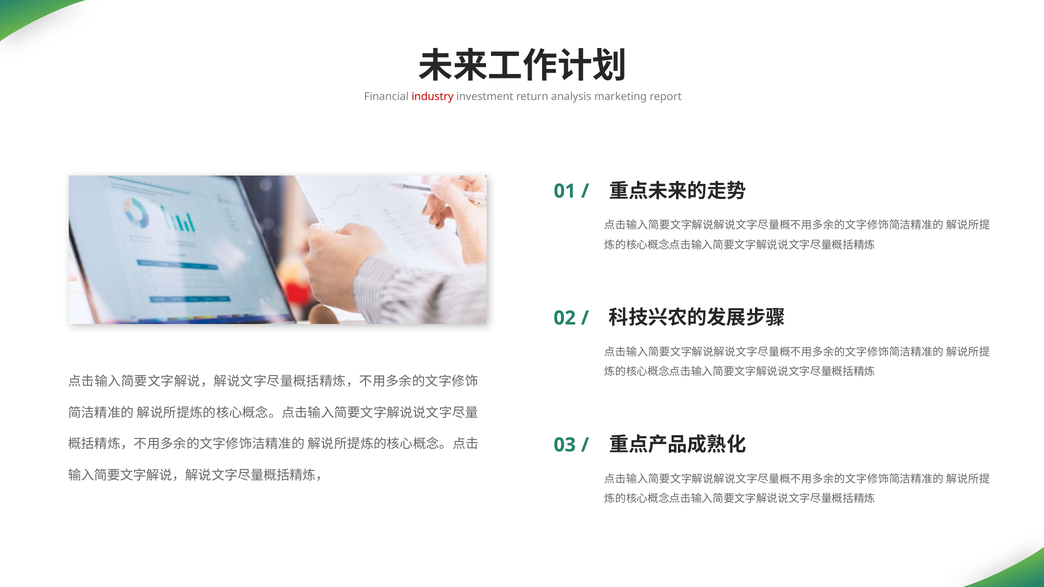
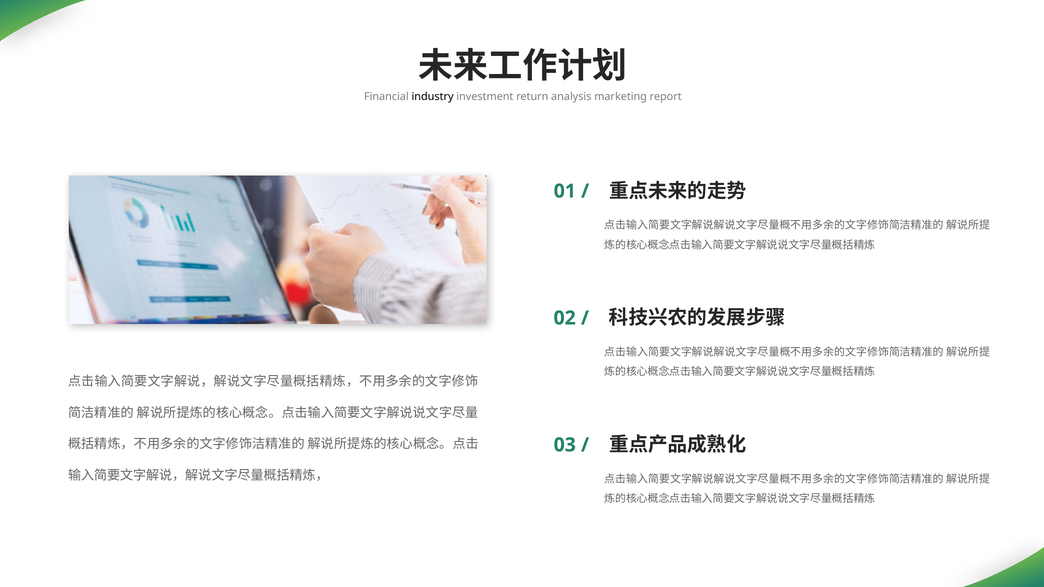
industry colour: red -> black (433, 97)
